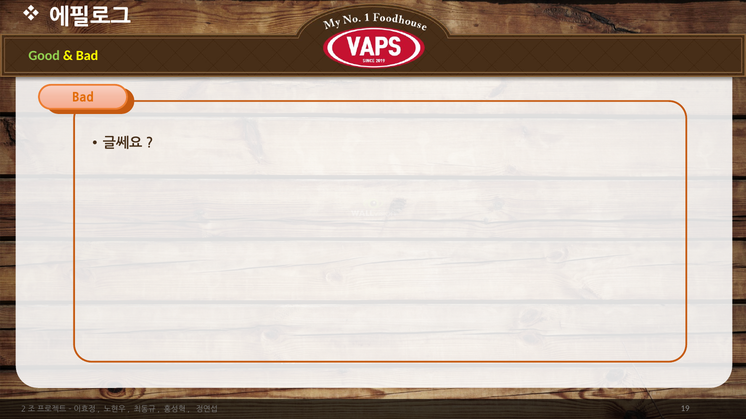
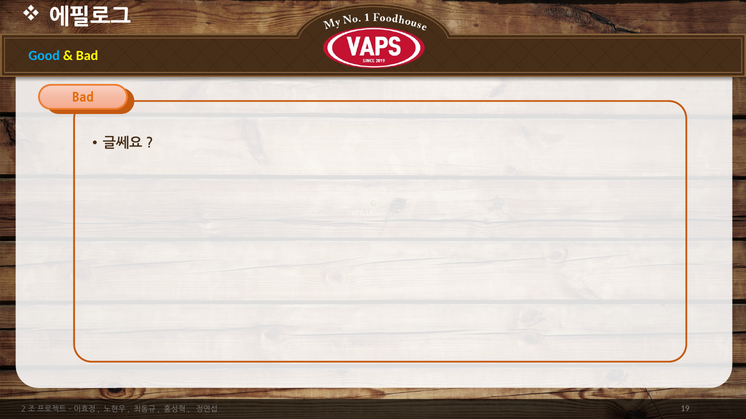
Good colour: light green -> light blue (44, 56)
